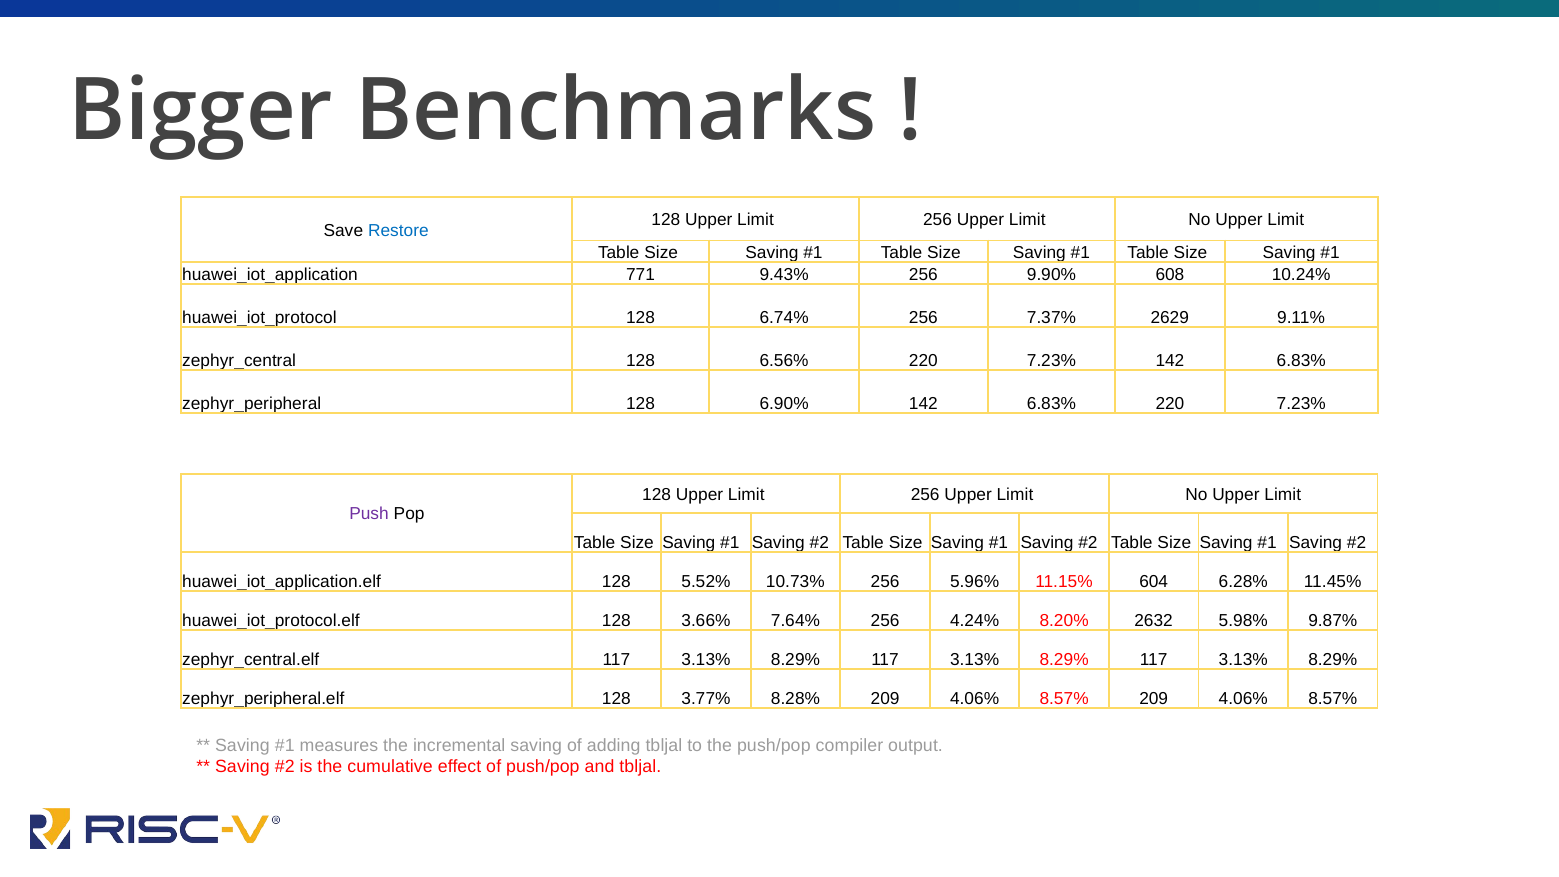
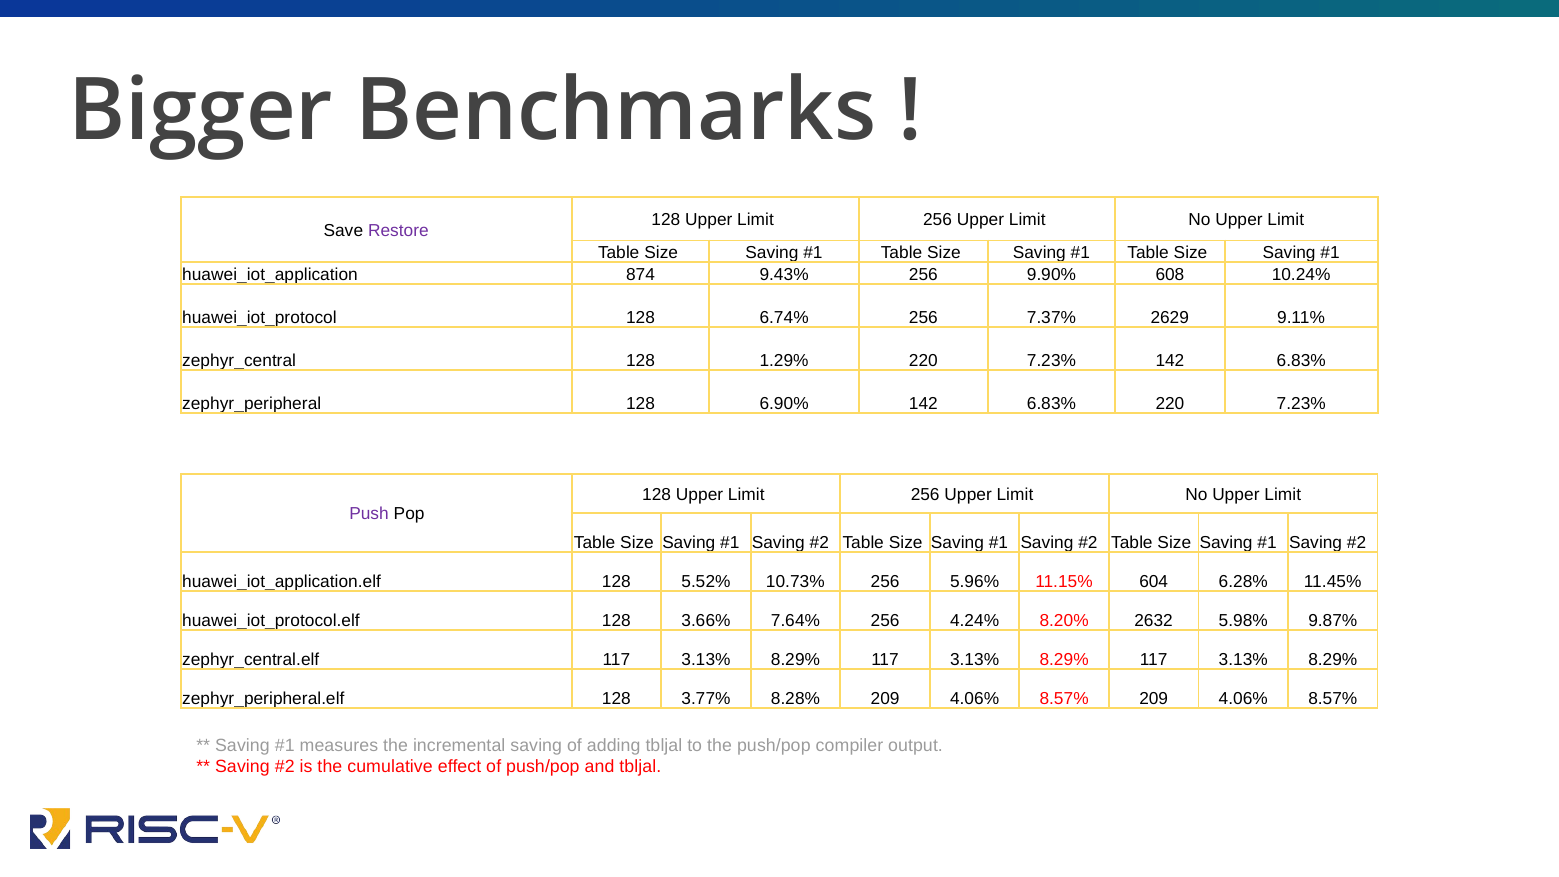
Restore colour: blue -> purple (398, 231)
771: 771 -> 874 (641, 274)
6.56%: 6.56% -> 1.29% (784, 361)
